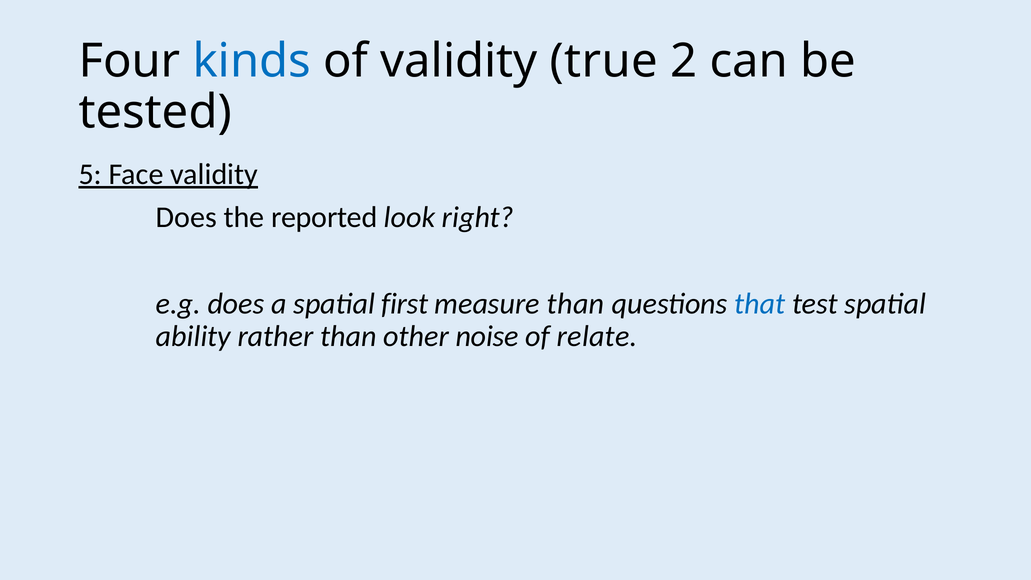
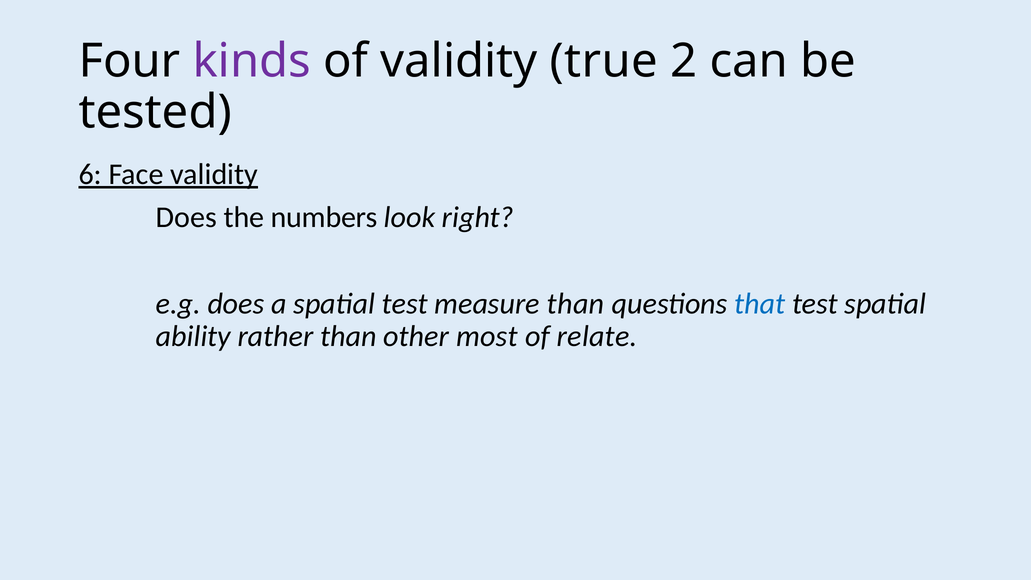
kinds colour: blue -> purple (252, 61)
5: 5 -> 6 (90, 174)
reported: reported -> numbers (324, 218)
spatial first: first -> test (405, 304)
noise: noise -> most (487, 336)
